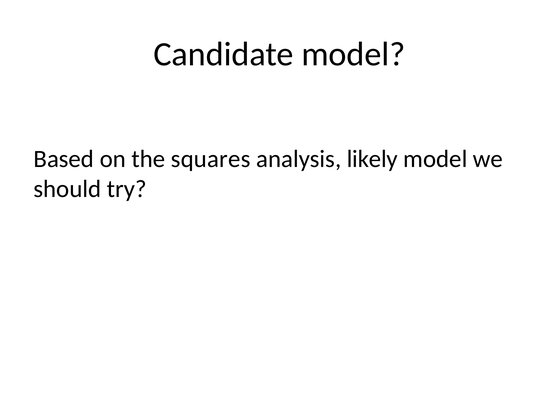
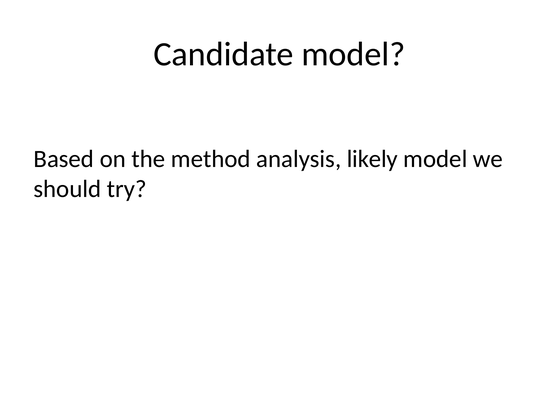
squares: squares -> method (211, 159)
